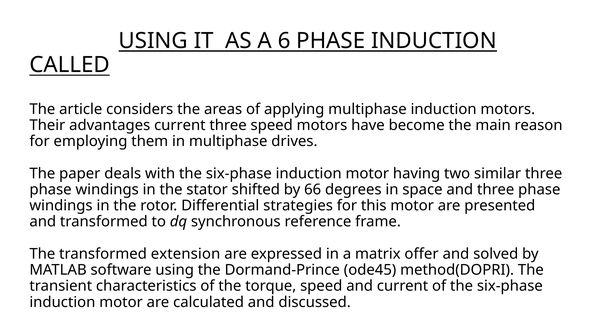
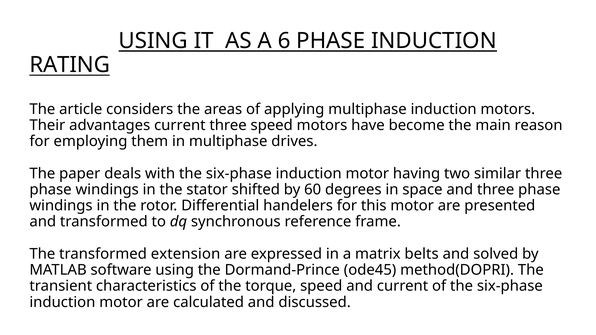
CALLED: CALLED -> RATING (70, 65)
66: 66 -> 60 (313, 190)
strategies: strategies -> handelers (298, 206)
offer: offer -> belts (422, 254)
